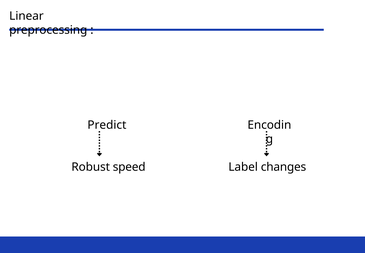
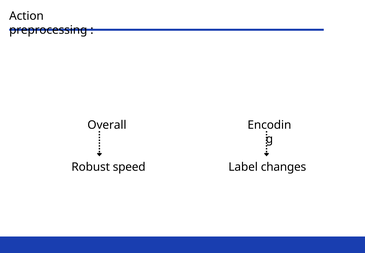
Linear: Linear -> Action (26, 16)
Predict: Predict -> Overall (107, 125)
